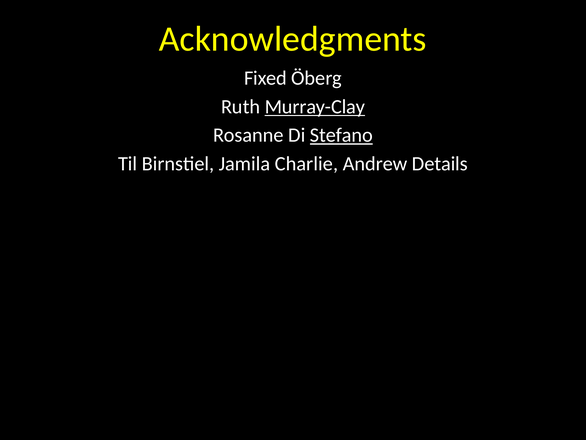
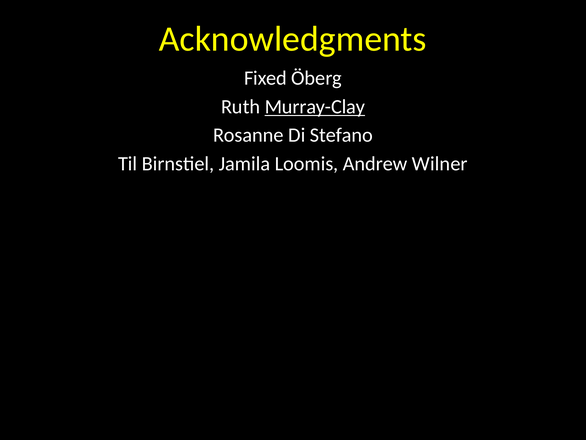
Stefano underline: present -> none (341, 135)
Charlie: Charlie -> Loomis (307, 164)
Details: Details -> Wilner (440, 164)
